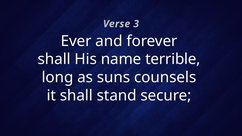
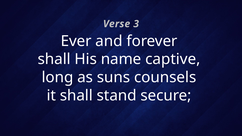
terrible: terrible -> captive (173, 59)
